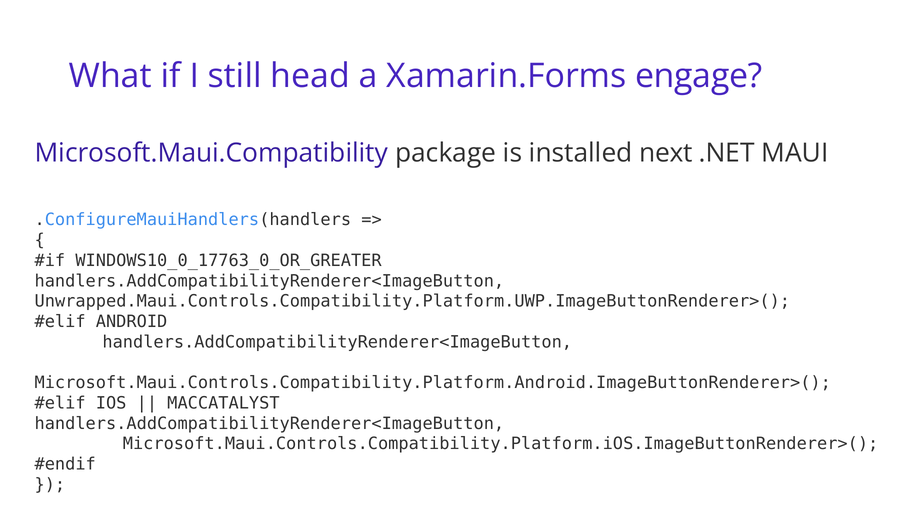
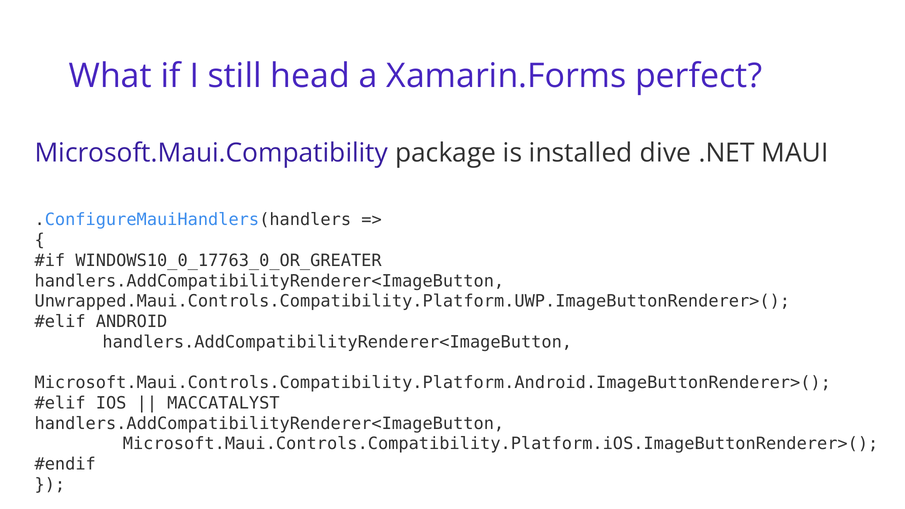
engage: engage -> perfect (699, 76)
next: next -> dive (666, 153)
